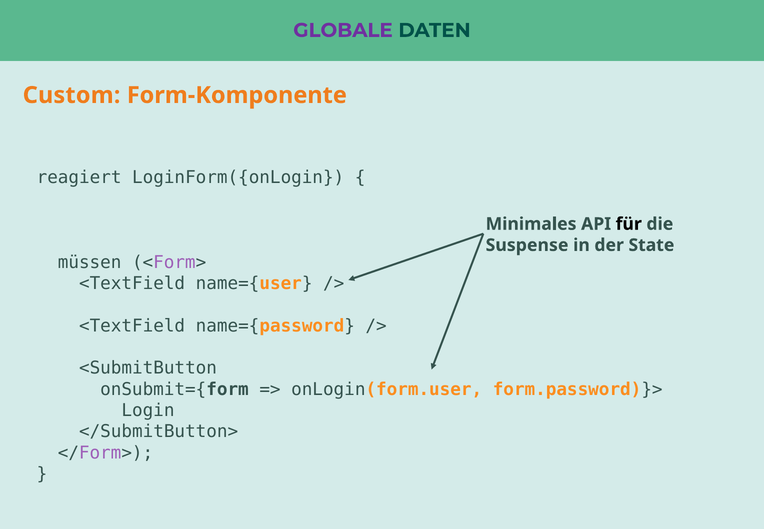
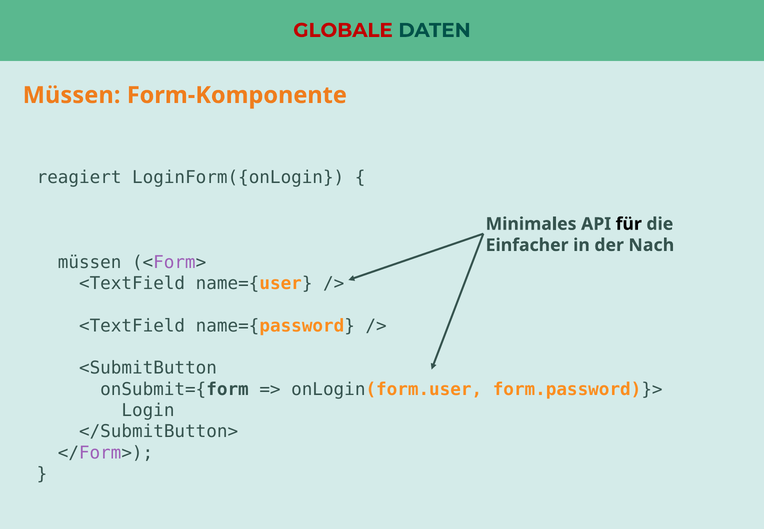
GLOBALE colour: purple -> red (343, 30)
Custom: Custom -> Müssen (72, 95)
Suspense: Suspense -> Einfacher (527, 245)
State: State -> Nach (651, 245)
